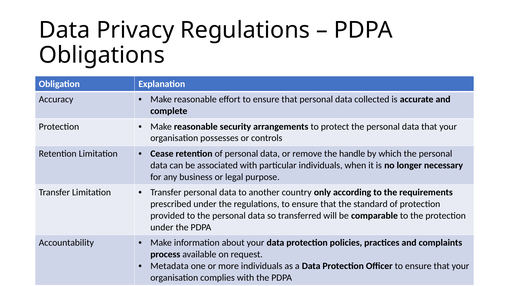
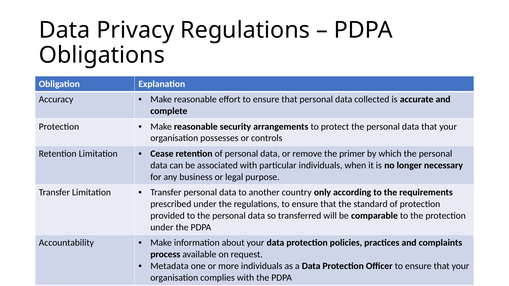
handle: handle -> primer (352, 154)
